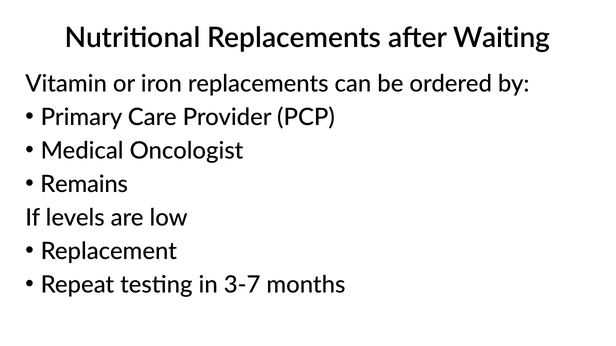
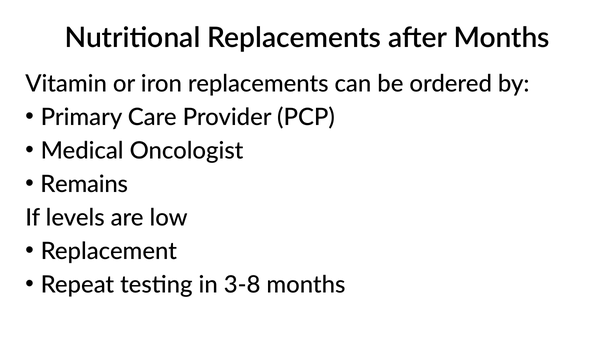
after Waiting: Waiting -> Months (502, 38)
3-7: 3-7 -> 3-8 (242, 285)
